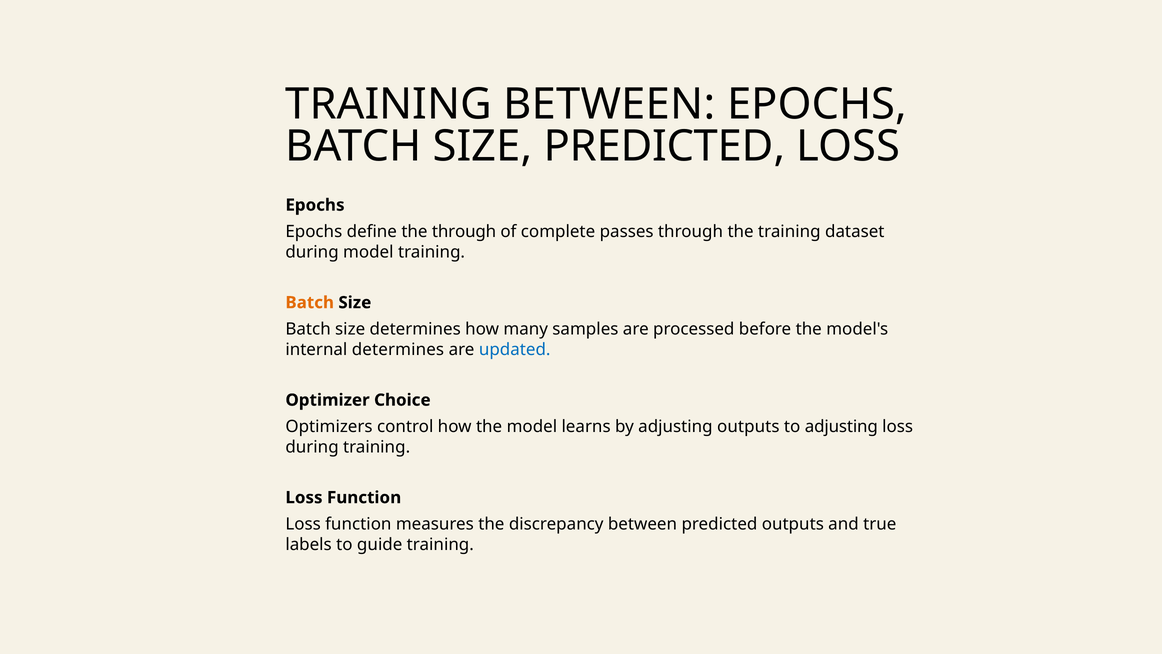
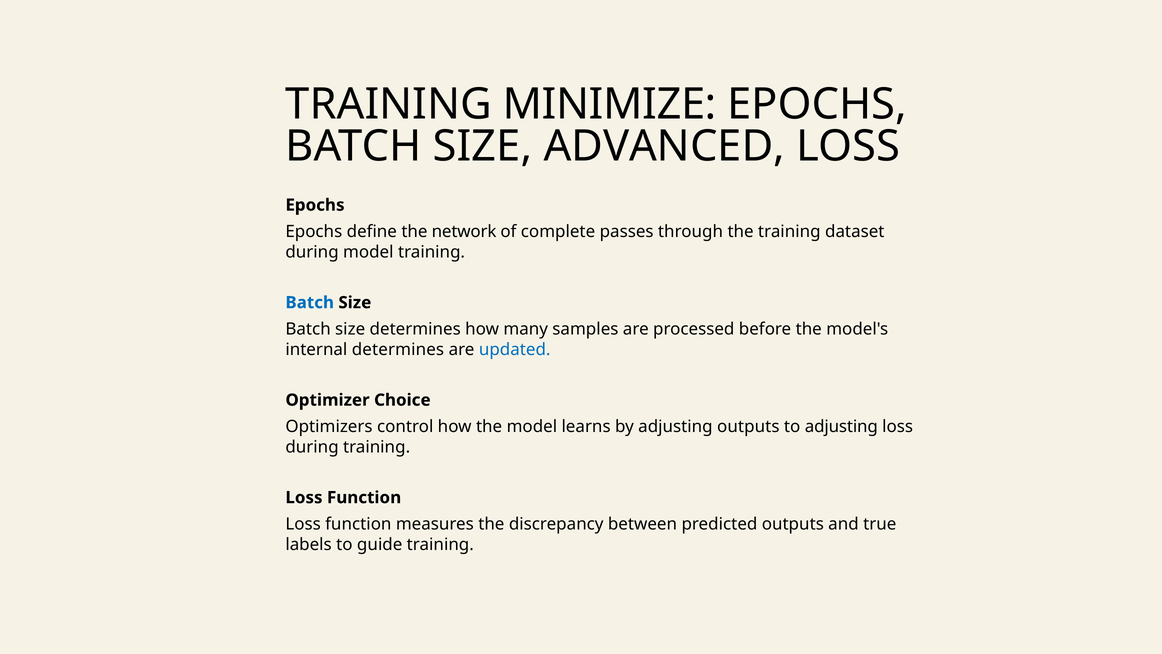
TRAINING BETWEEN: BETWEEN -> MINIMIZE (610, 104)
SIZE PREDICTED: PREDICTED -> ADVANCED (664, 146)
the through: through -> network (464, 231)
Batch colour: orange -> blue (310, 302)
